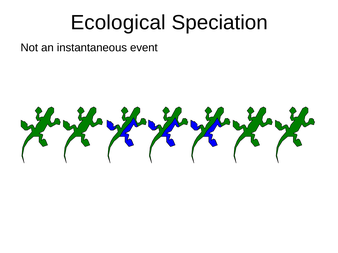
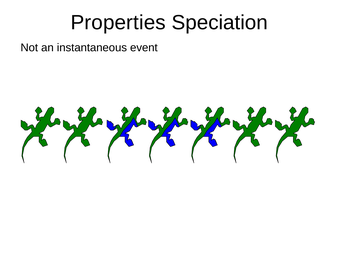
Ecological: Ecological -> Properties (118, 23)
